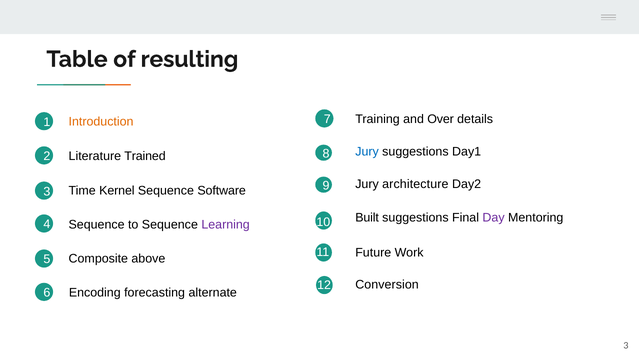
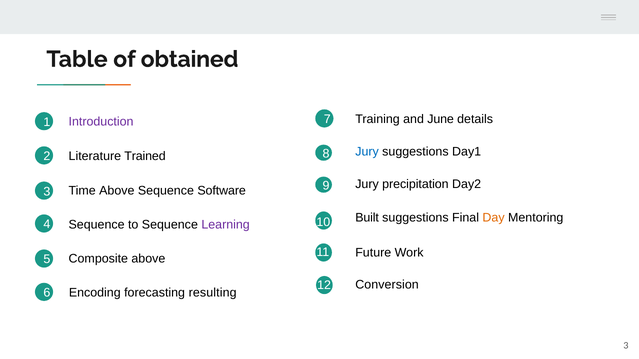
resulting: resulting -> obtained (190, 59)
Over: Over -> June (441, 119)
Introduction colour: orange -> purple (101, 122)
architecture: architecture -> precipitation (415, 185)
Time Kernel: Kernel -> Above (117, 191)
Day colour: purple -> orange (494, 218)
alternate: alternate -> resulting (213, 293)
